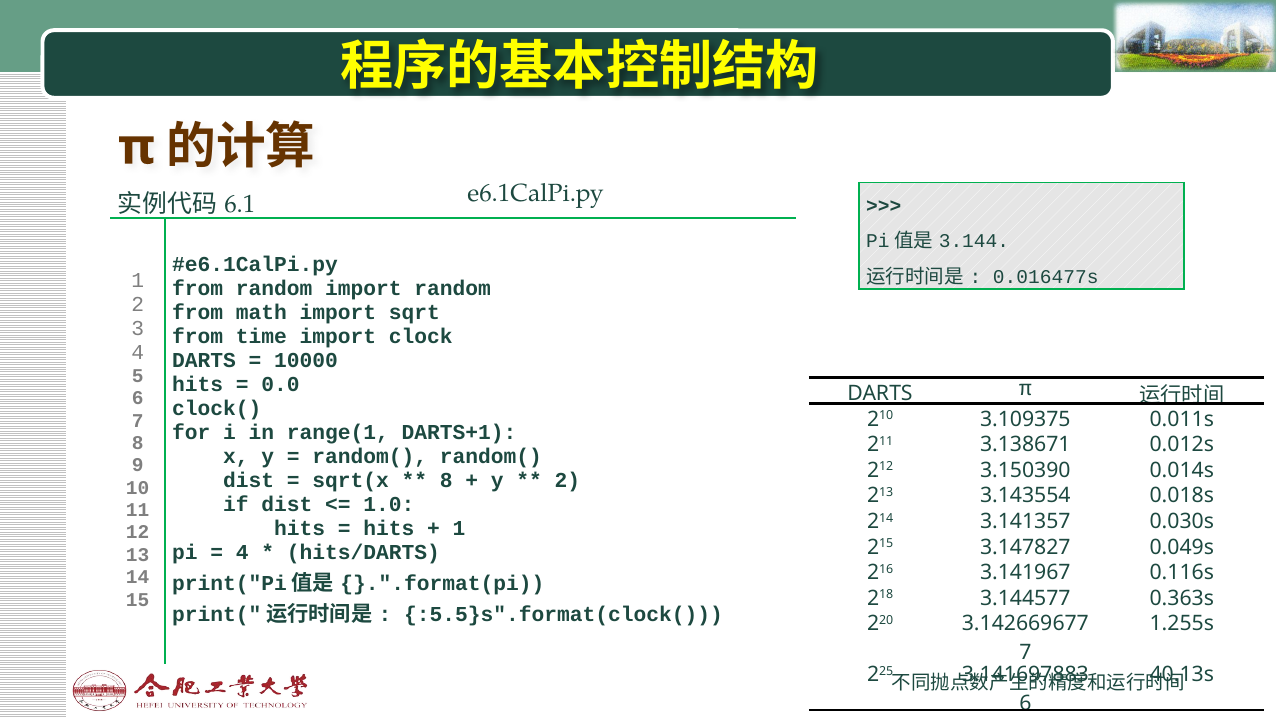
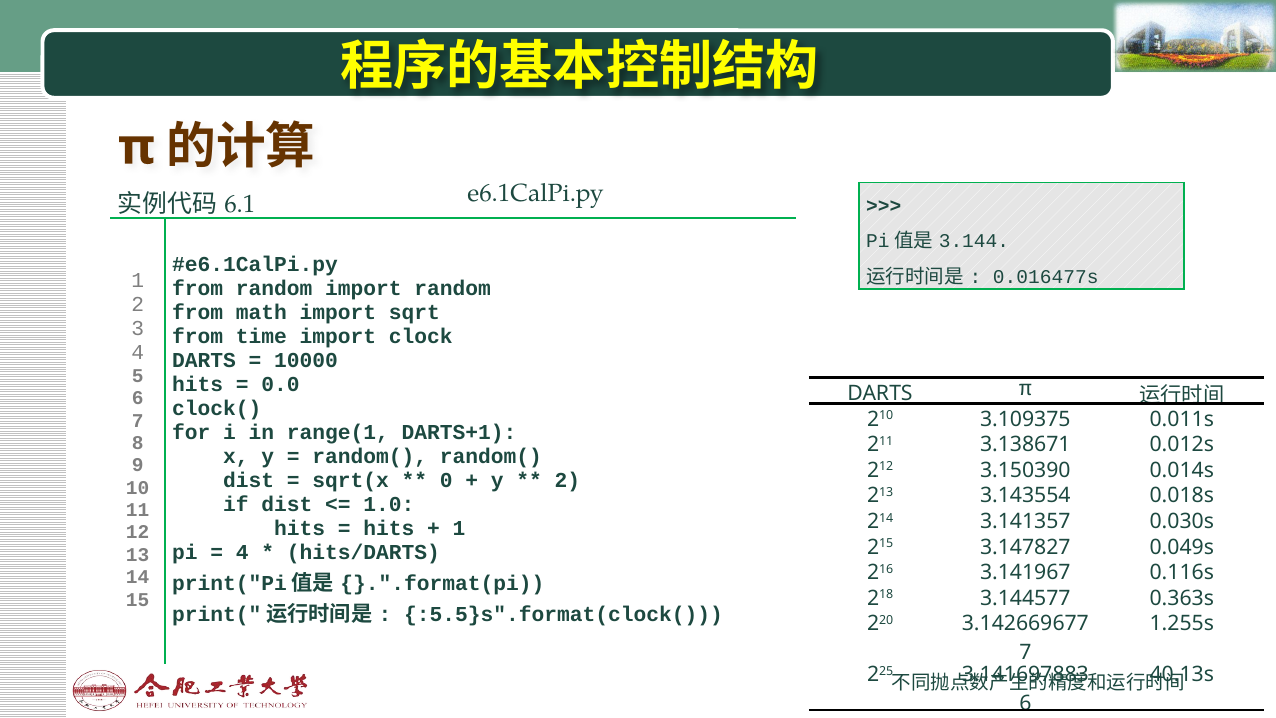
8: 8 -> 0 (446, 480)
